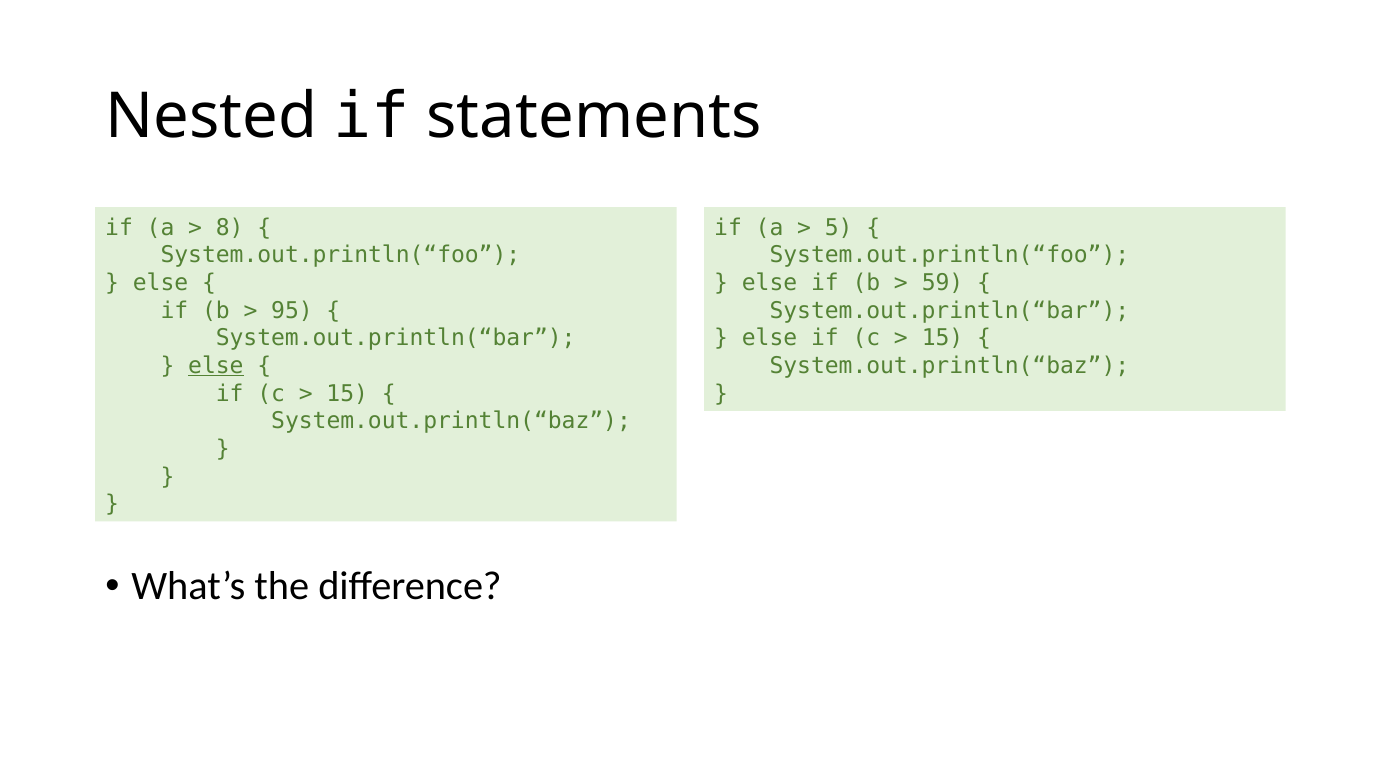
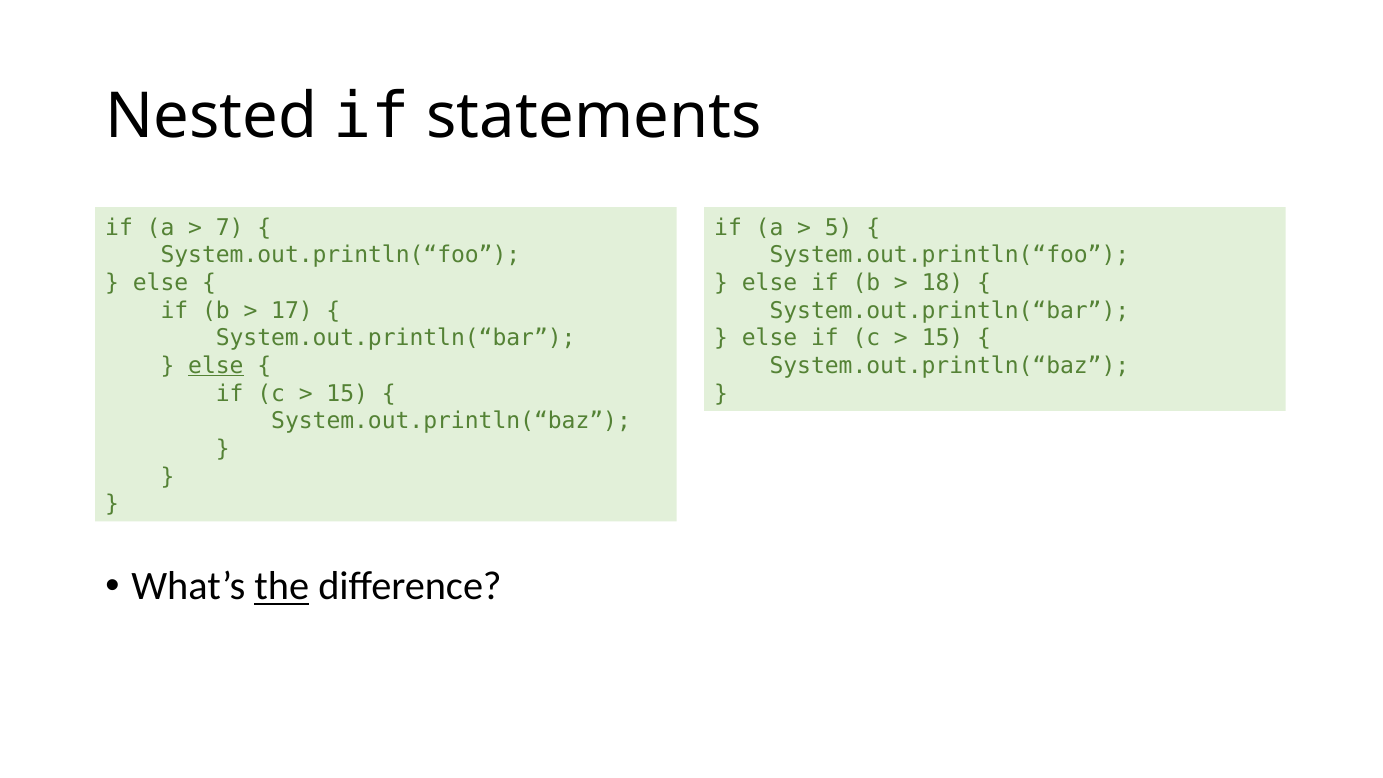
8: 8 -> 7 (230, 228)
59: 59 -> 18 (943, 283)
95: 95 -> 17 (292, 311)
the underline: none -> present (282, 587)
